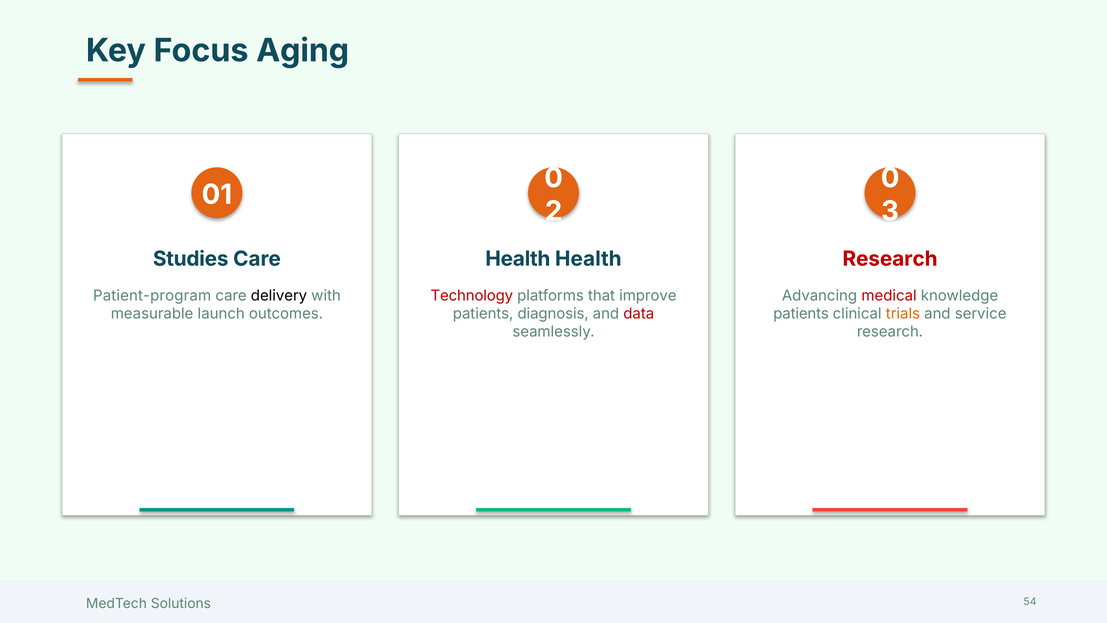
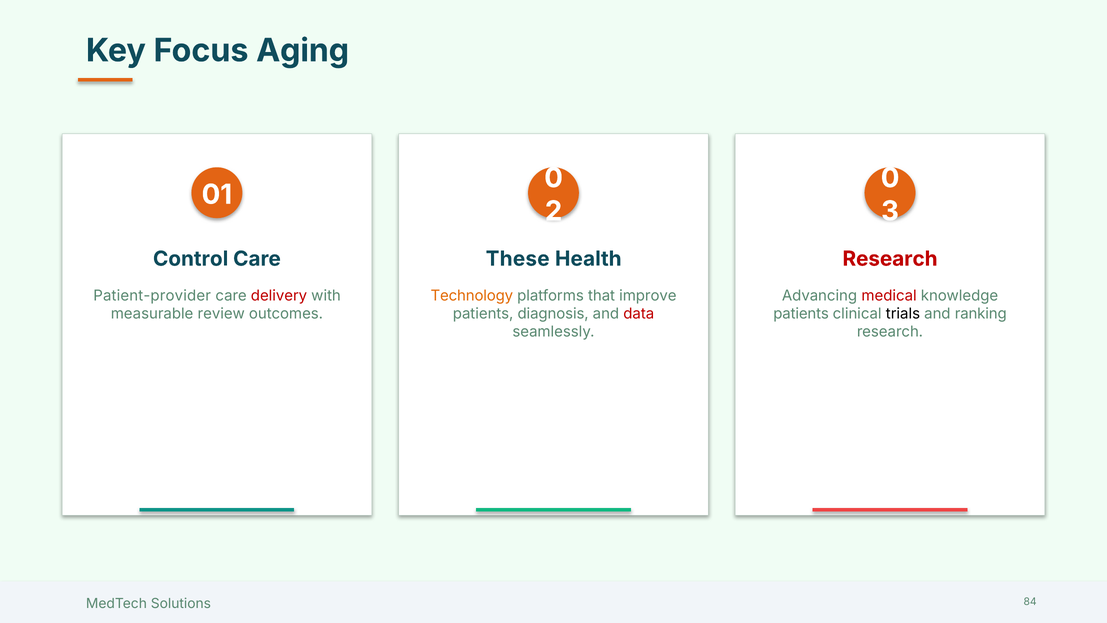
Studies: Studies -> Control (191, 259)
Health: Health -> These (518, 259)
Patient-program: Patient-program -> Patient-provider (152, 296)
delivery colour: black -> red (279, 296)
Technology colour: red -> orange (472, 296)
launch: launch -> review (221, 314)
trials colour: orange -> black (903, 314)
service: service -> ranking (981, 314)
54: 54 -> 84 (1030, 601)
